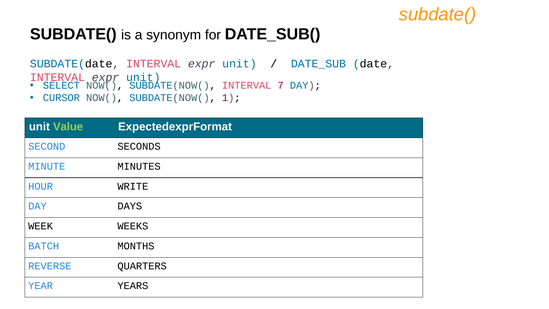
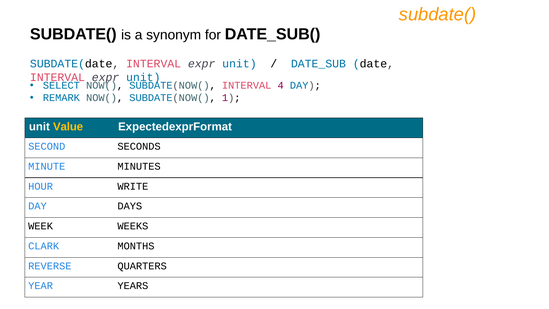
7: 7 -> 4 (281, 85)
CURSOR: CURSOR -> REMARK (61, 98)
Value colour: light green -> yellow (68, 126)
BATCH: BATCH -> CLARK (44, 246)
